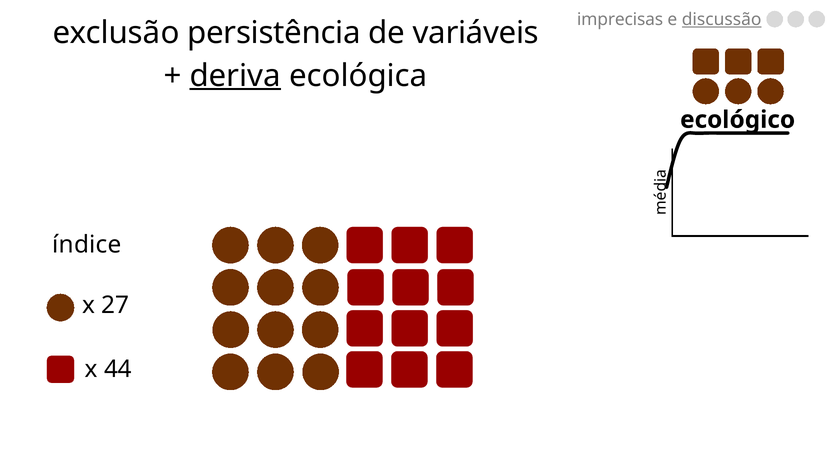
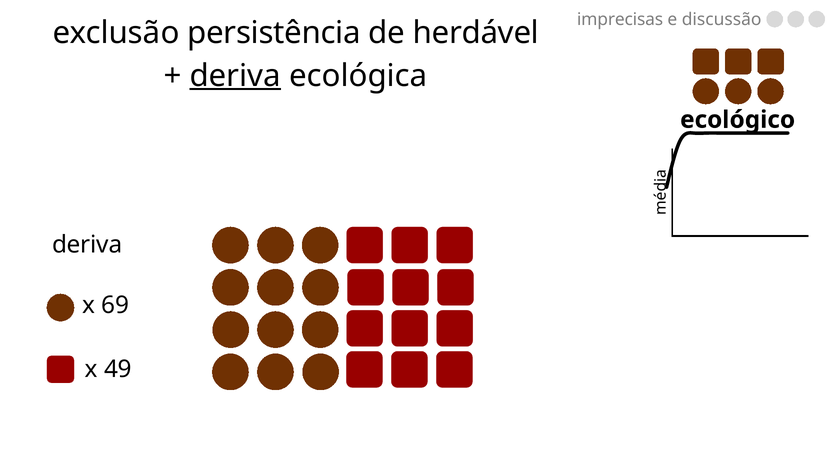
discussão underline: present -> none (722, 20)
variáveis: variáveis -> herdável (476, 33)
índice: índice -> deriva (87, 245)
27: 27 -> 69 (115, 305)
44: 44 -> 49 (118, 369)
